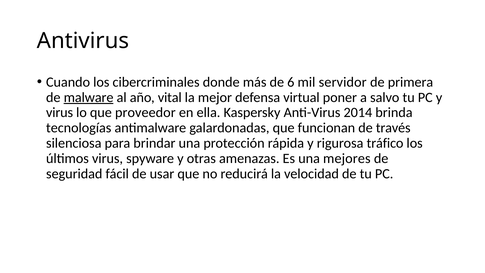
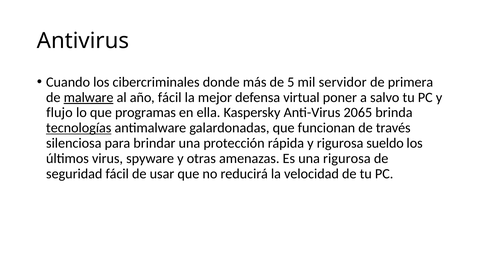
6: 6 -> 5 (291, 82)
año vital: vital -> fácil (170, 97)
virus: virus -> flujo (59, 113)
proveedor: proveedor -> programas (145, 113)
2014: 2014 -> 2065 (358, 113)
tecnologías underline: none -> present (79, 128)
tráfico: tráfico -> sueldo (385, 143)
una mejores: mejores -> rigurosa (347, 158)
